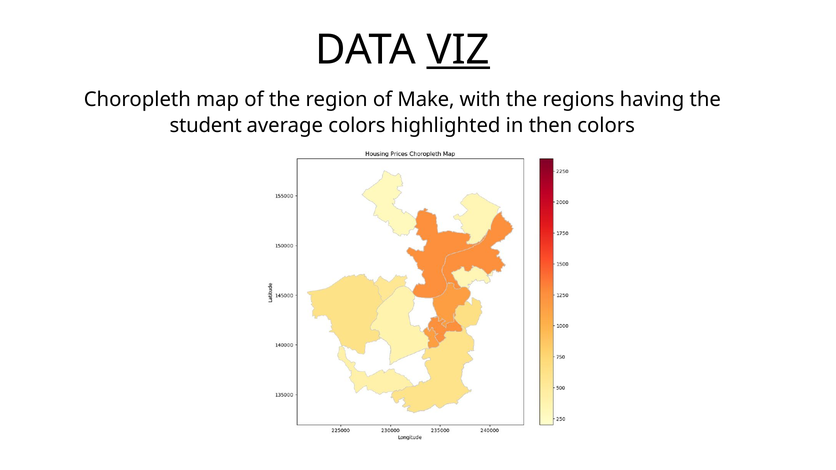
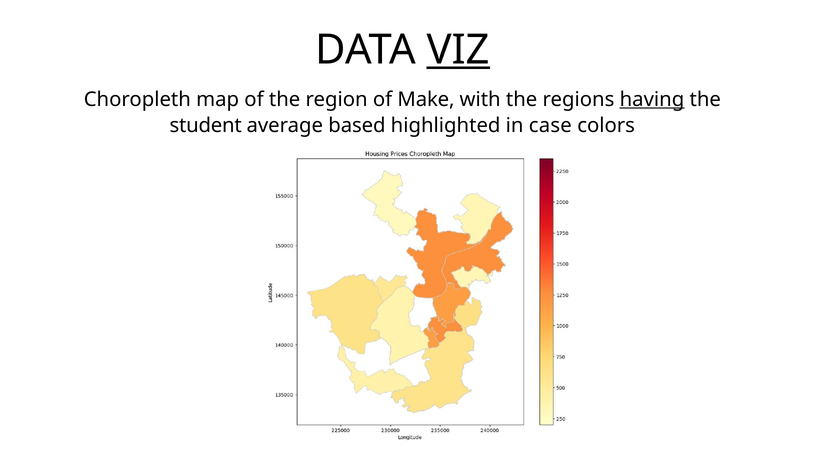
having underline: none -> present (652, 99)
average colors: colors -> based (357, 126)
then: then -> case (550, 126)
